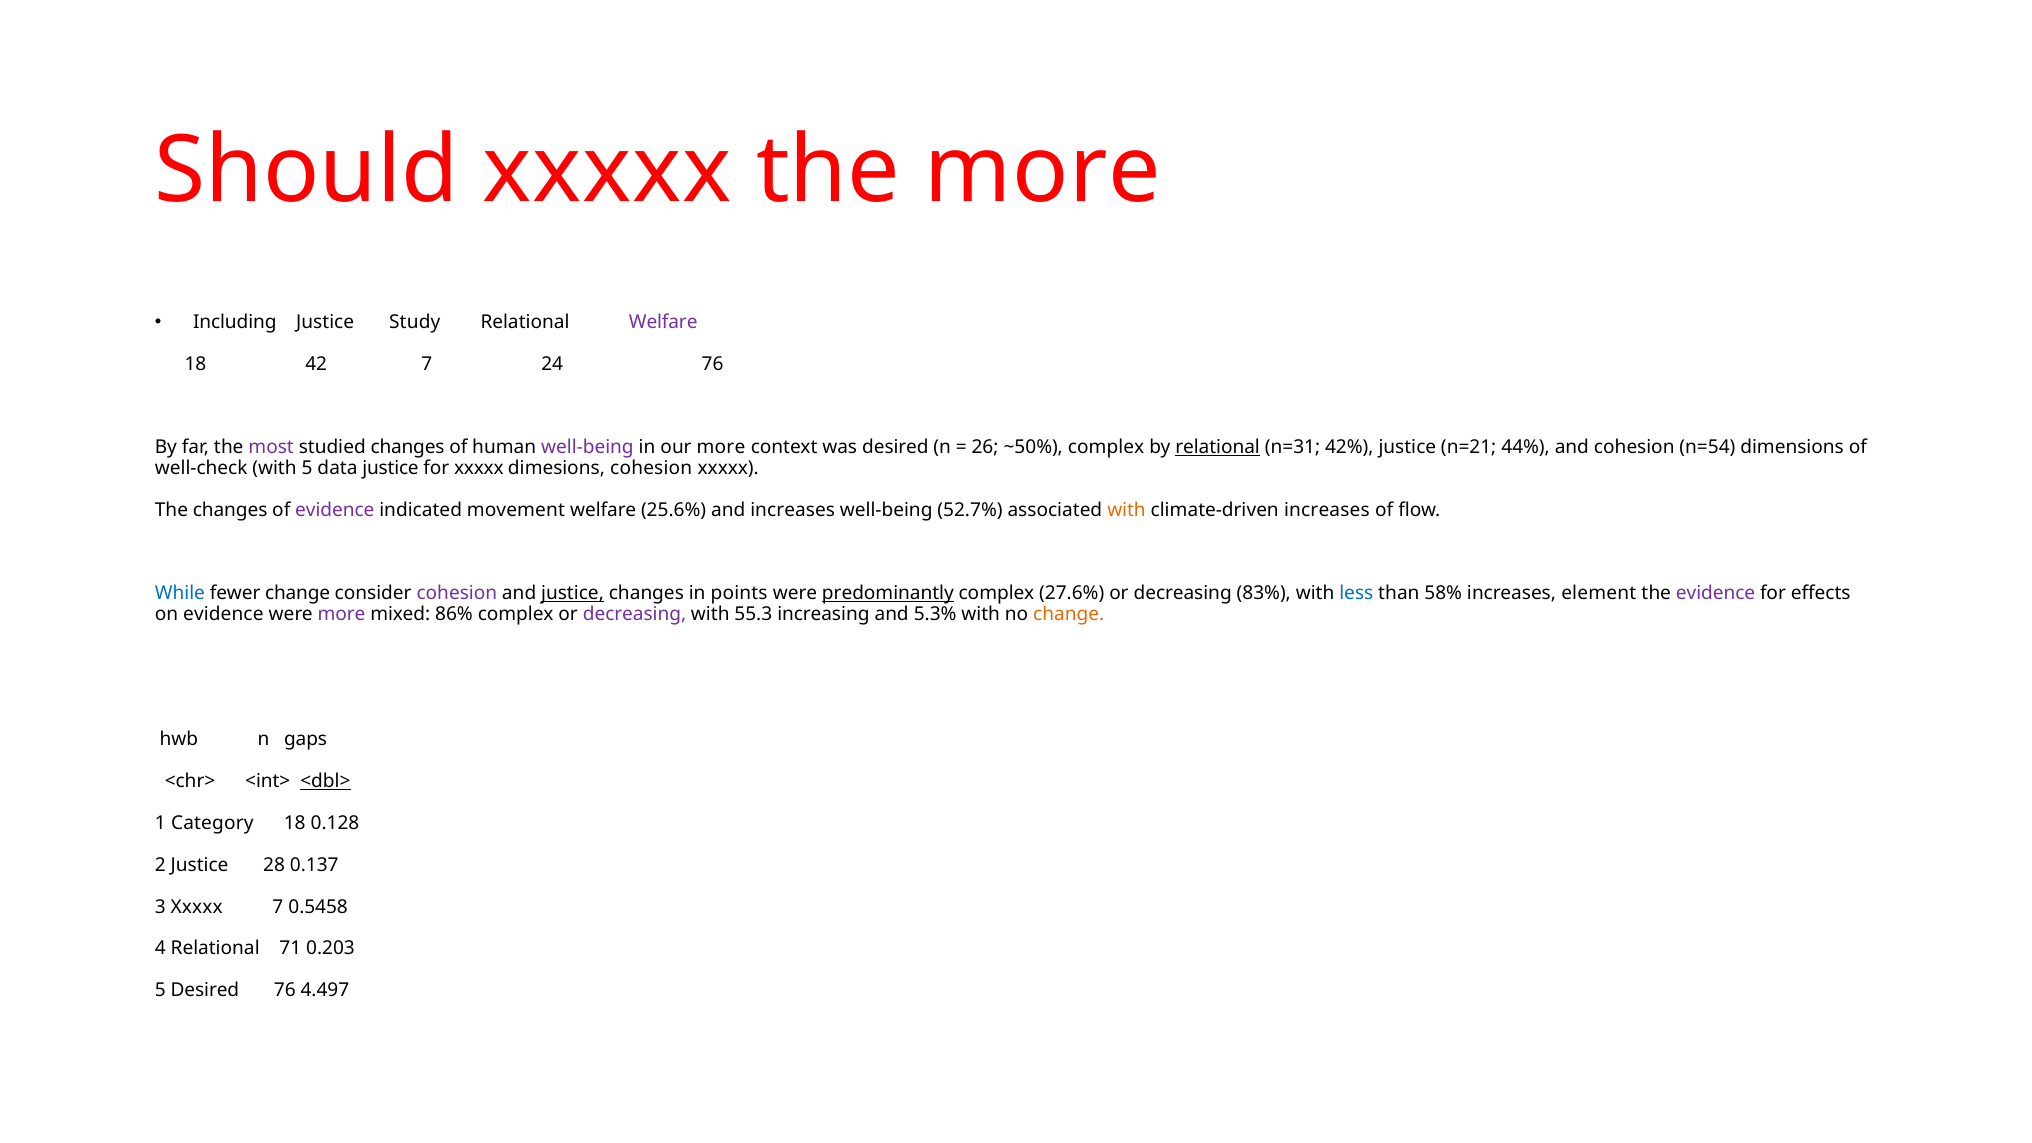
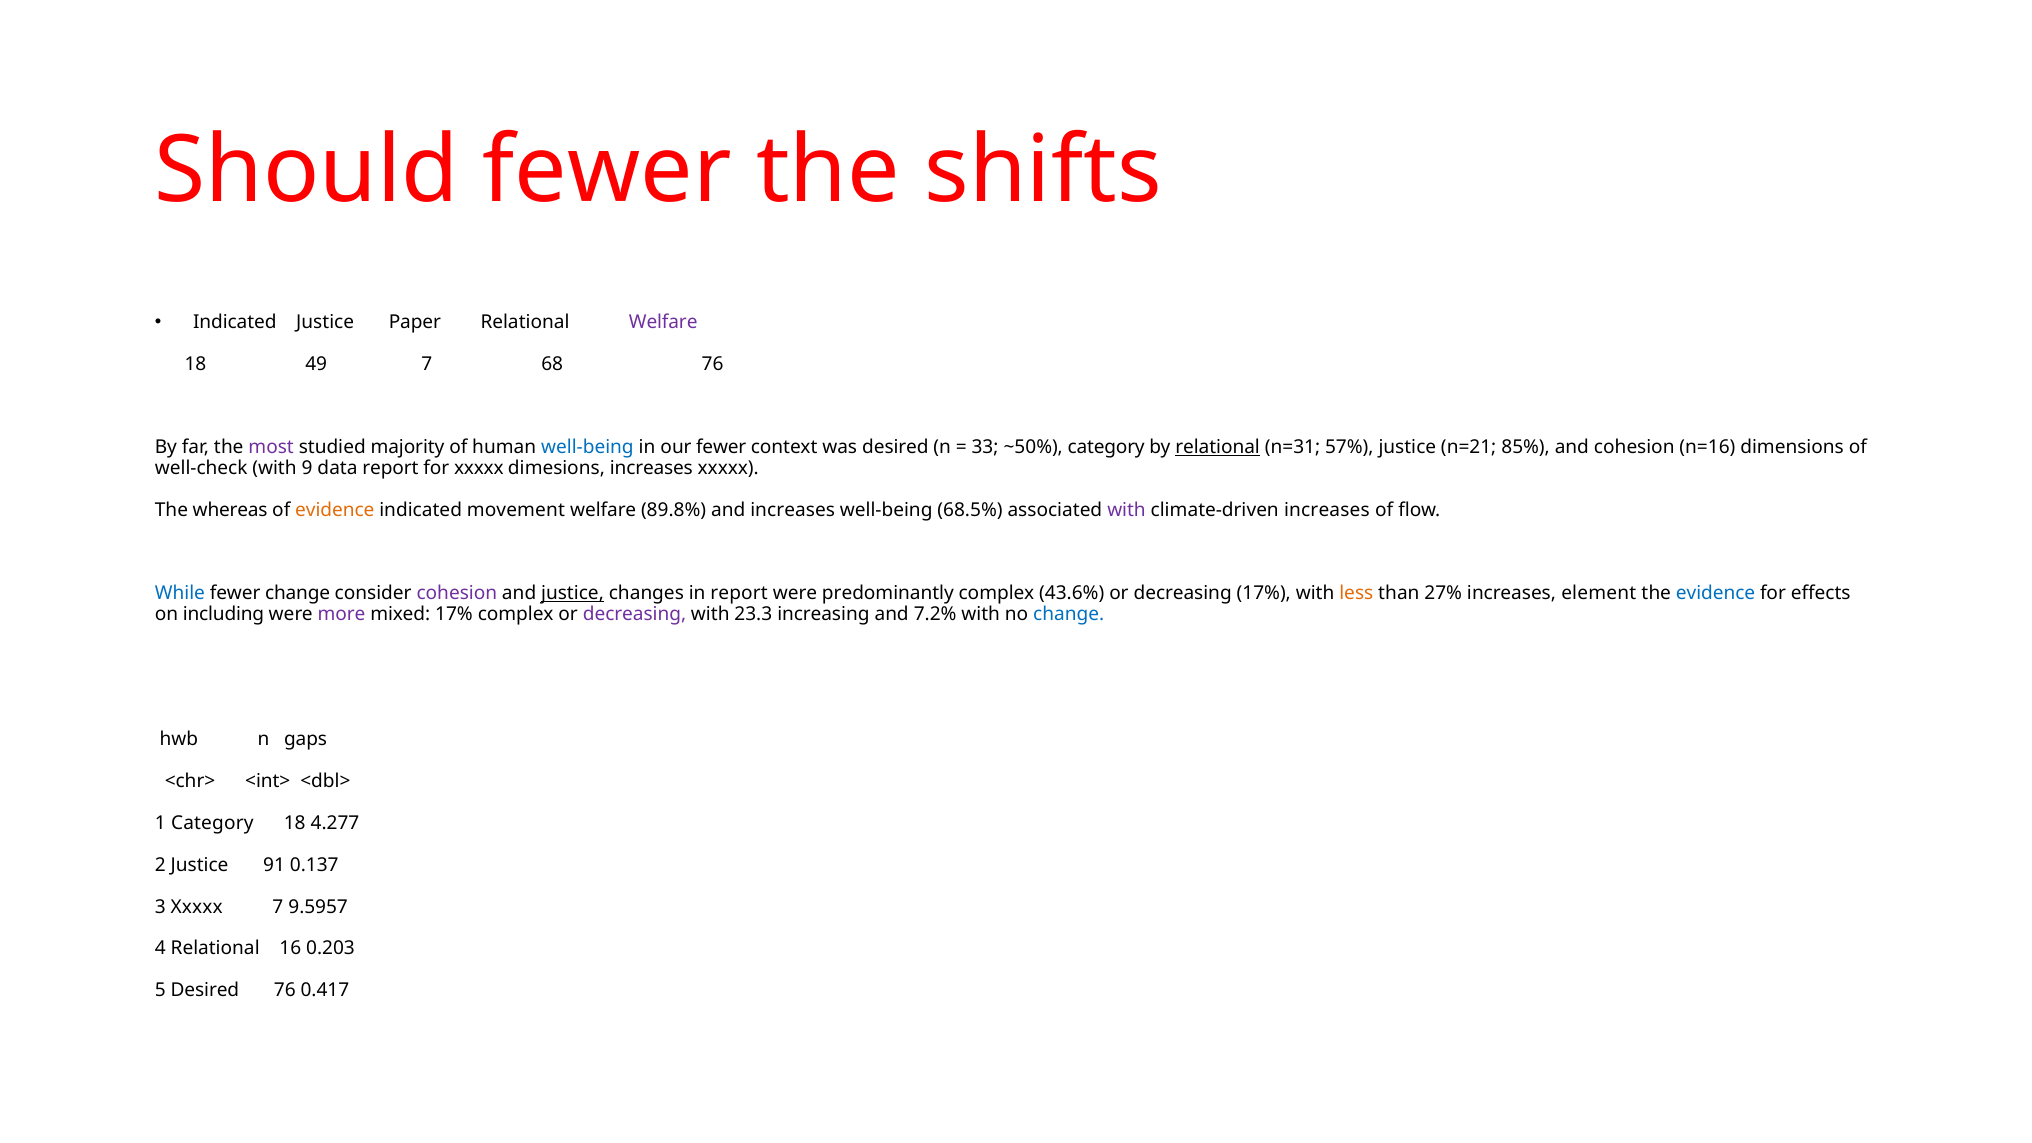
Should xxxxx: xxxxx -> fewer (607, 171)
the more: more -> shifts (1043, 171)
Including: Including -> Indicated (235, 322)
Study: Study -> Paper (415, 322)
42: 42 -> 49 (316, 364)
24: 24 -> 68 (552, 364)
studied changes: changes -> majority (407, 447)
well-being colour: purple -> blue (587, 447)
our more: more -> fewer (721, 447)
26: 26 -> 33 (985, 447)
~50% complex: complex -> category (1106, 447)
42%: 42% -> 57% (1349, 447)
44%: 44% -> 85% (1526, 447)
n=54: n=54 -> n=16 (1707, 447)
with 5: 5 -> 9 (307, 468)
data justice: justice -> report (390, 468)
dimesions cohesion: cohesion -> increases (651, 468)
The changes: changes -> whereas (230, 510)
evidence colour: purple -> orange (335, 510)
25.6%: 25.6% -> 89.8% (674, 510)
52.7%: 52.7% -> 68.5% (970, 510)
with colour: orange -> purple (1127, 510)
in points: points -> report (739, 594)
predominantly underline: present -> none (888, 594)
27.6%: 27.6% -> 43.6% (1072, 594)
decreasing 83%: 83% -> 17% (1264, 594)
less colour: blue -> orange (1356, 594)
58%: 58% -> 27% (1443, 594)
evidence colour: purple -> blue (1716, 594)
on evidence: evidence -> including (223, 614)
mixed 86%: 86% -> 17% (454, 614)
55.3: 55.3 -> 23.3 (753, 614)
5.3%: 5.3% -> 7.2% (935, 614)
change colour: orange -> blue (1069, 614)
<dbl> underline: present -> none (325, 781)
0.128: 0.128 -> 4.277 (335, 823)
28: 28 -> 91 (274, 865)
0.5458: 0.5458 -> 9.5957 (318, 907)
71: 71 -> 16 (290, 949)
4.497: 4.497 -> 0.417 (325, 990)
